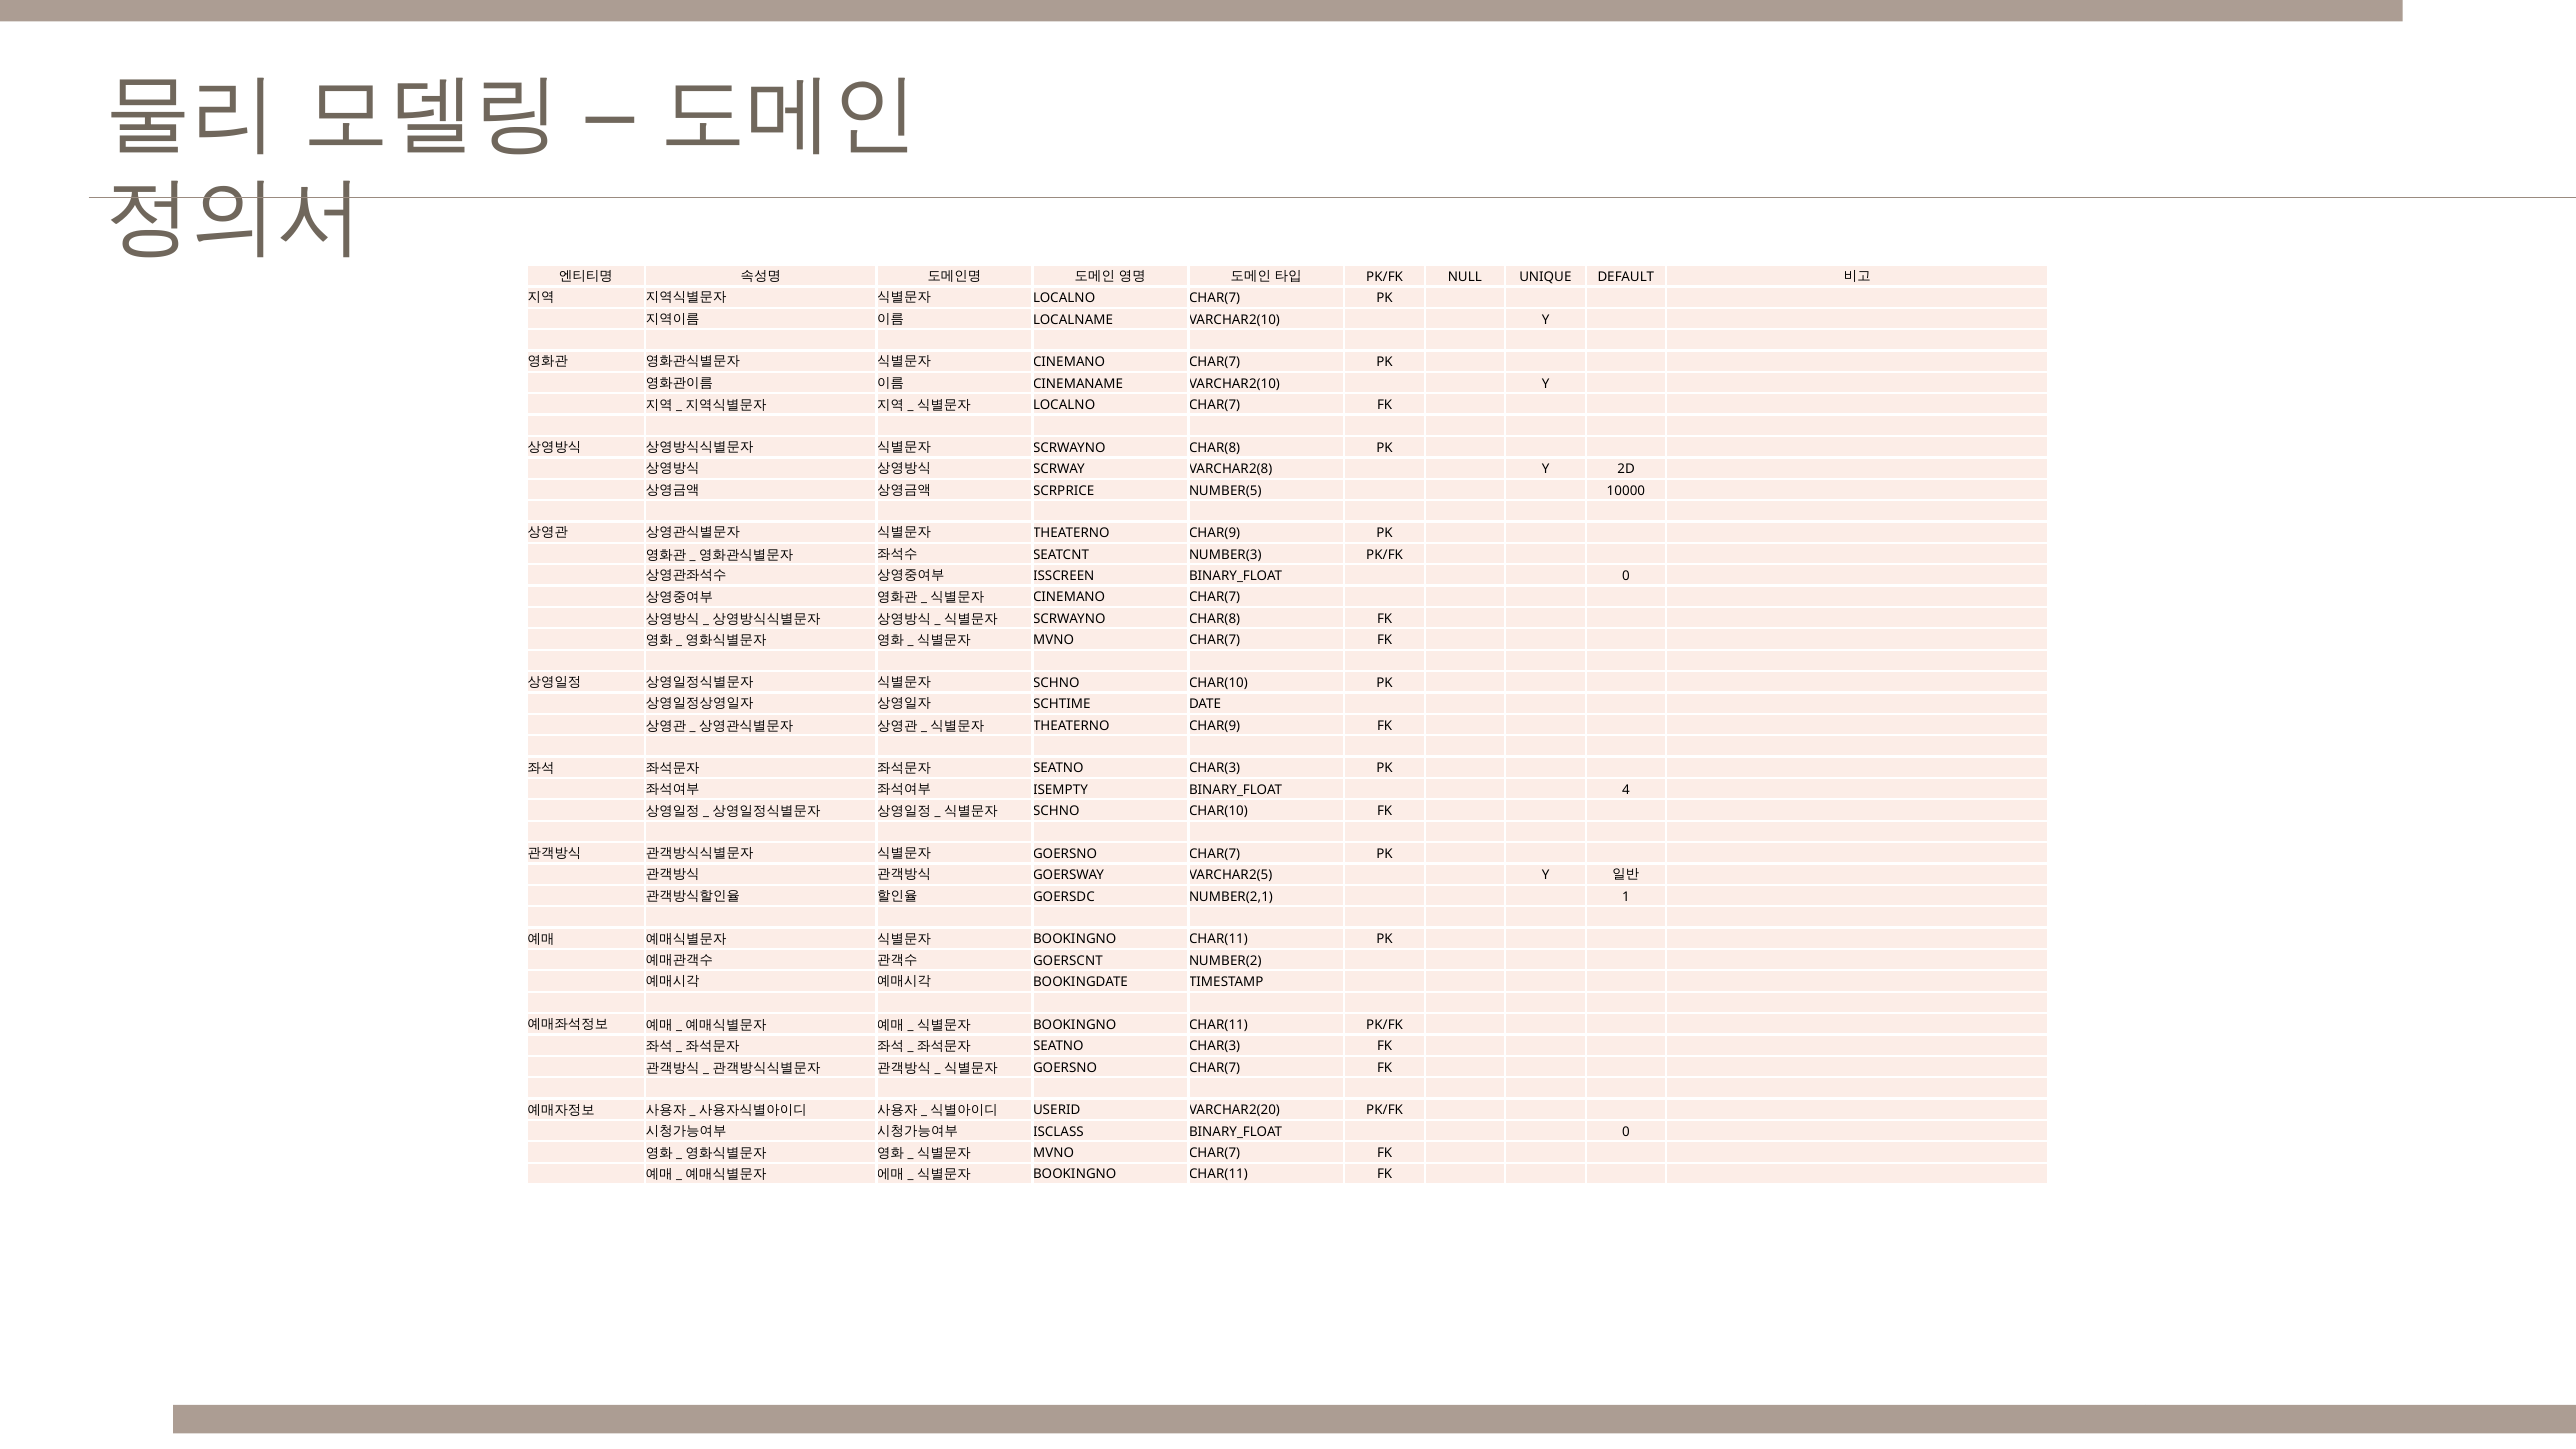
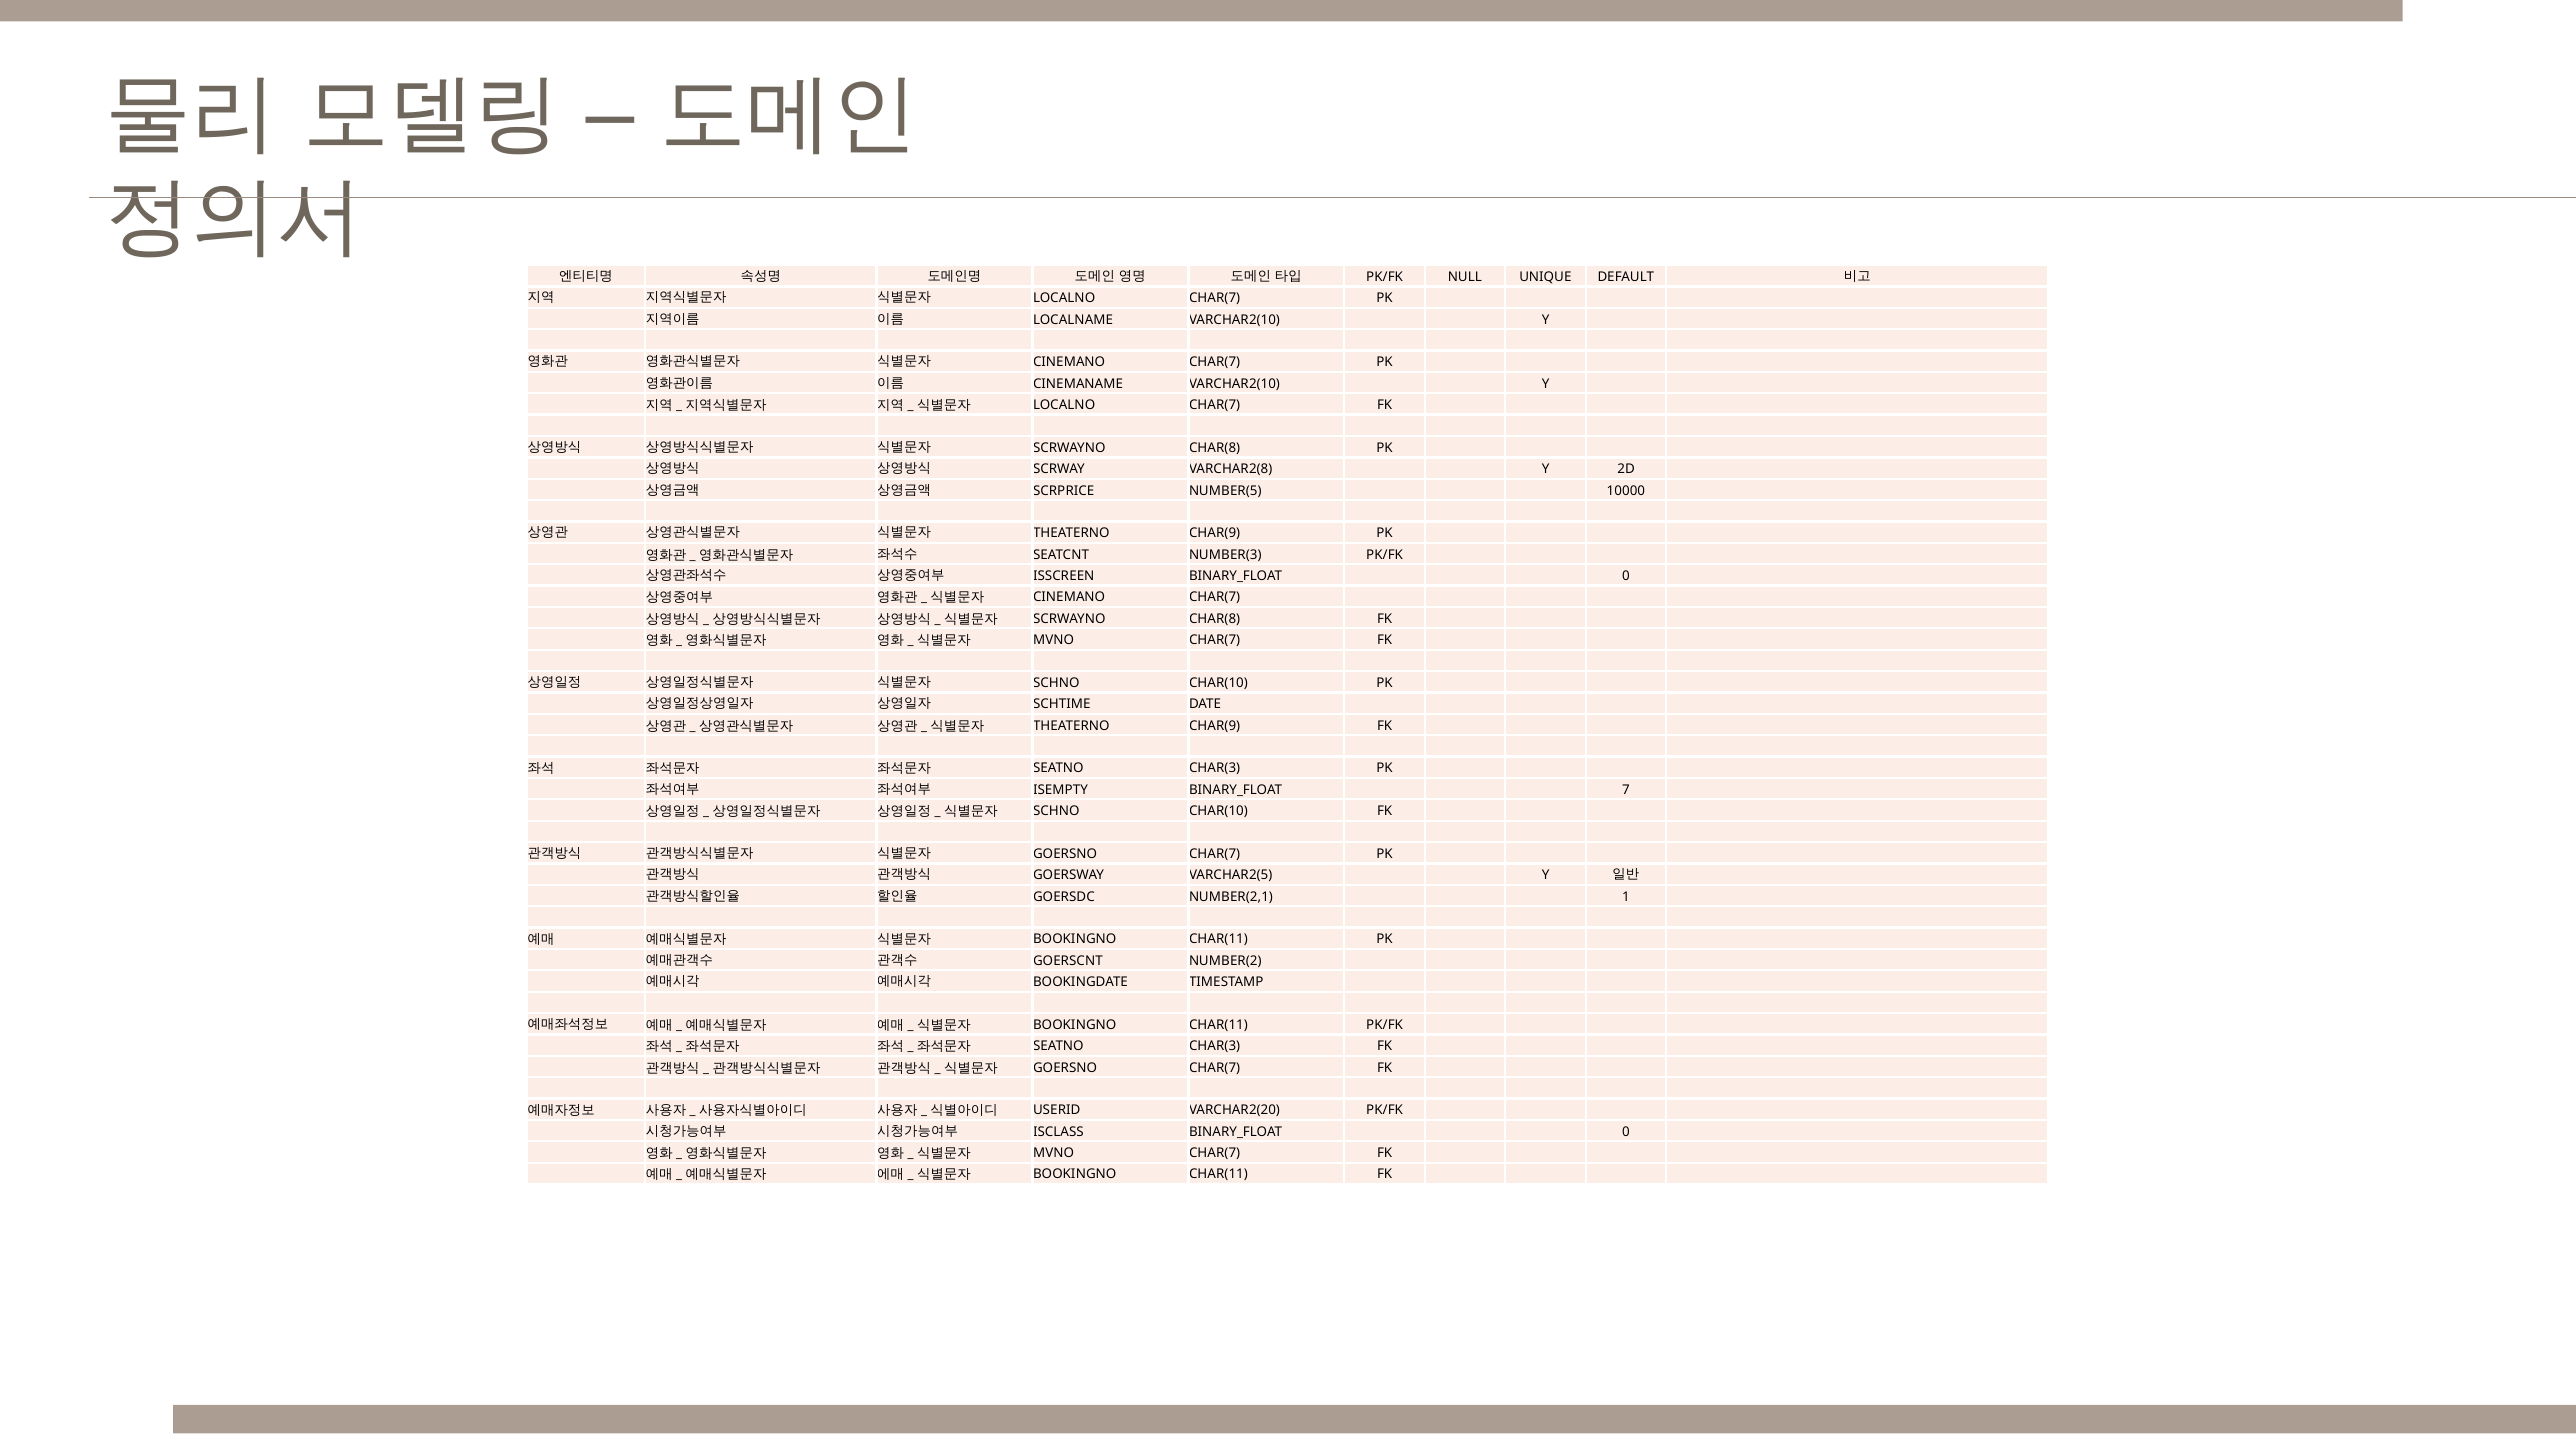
4: 4 -> 7 (1626, 790)
